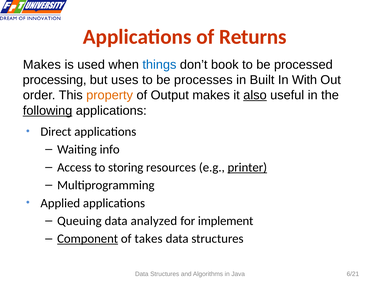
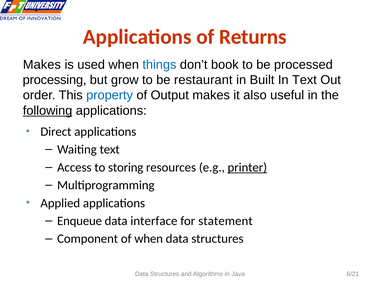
uses: uses -> grow (125, 80)
processes: processes -> restaurant (203, 80)
In With: With -> Text (304, 80)
property colour: orange -> blue (110, 95)
also underline: present -> none (255, 95)
Waiting info: info -> text (110, 149)
Queuing: Queuing -> Enqueue (80, 221)
analyzed: analyzed -> interface (154, 221)
implement: implement -> statement (225, 221)
Component underline: present -> none (88, 238)
of takes: takes -> when (149, 238)
